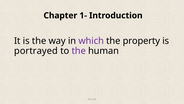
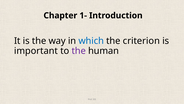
which colour: purple -> blue (91, 41)
property: property -> criterion (141, 41)
portrayed: portrayed -> important (36, 51)
